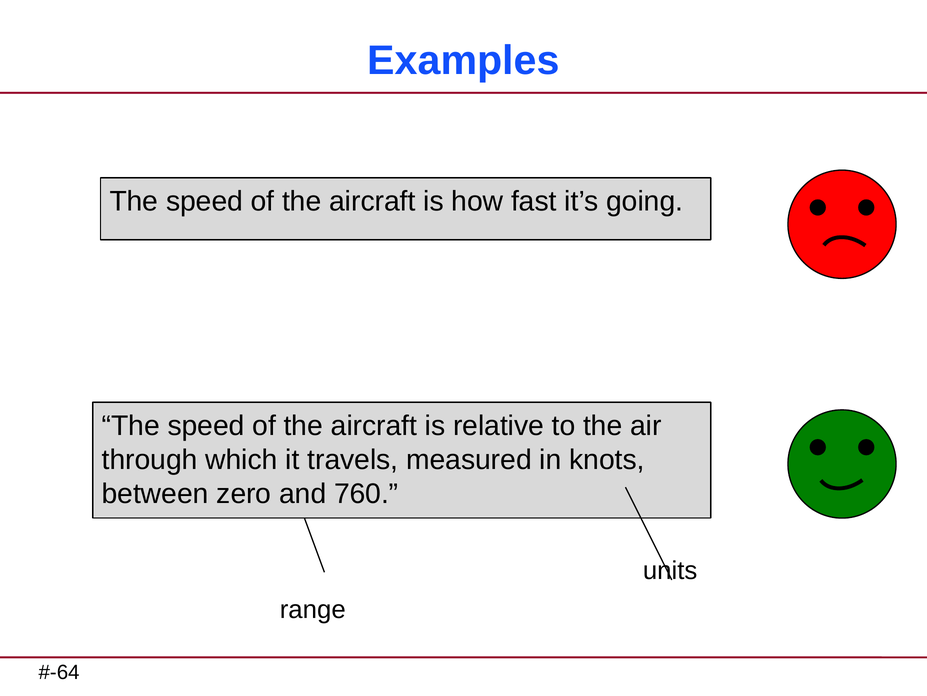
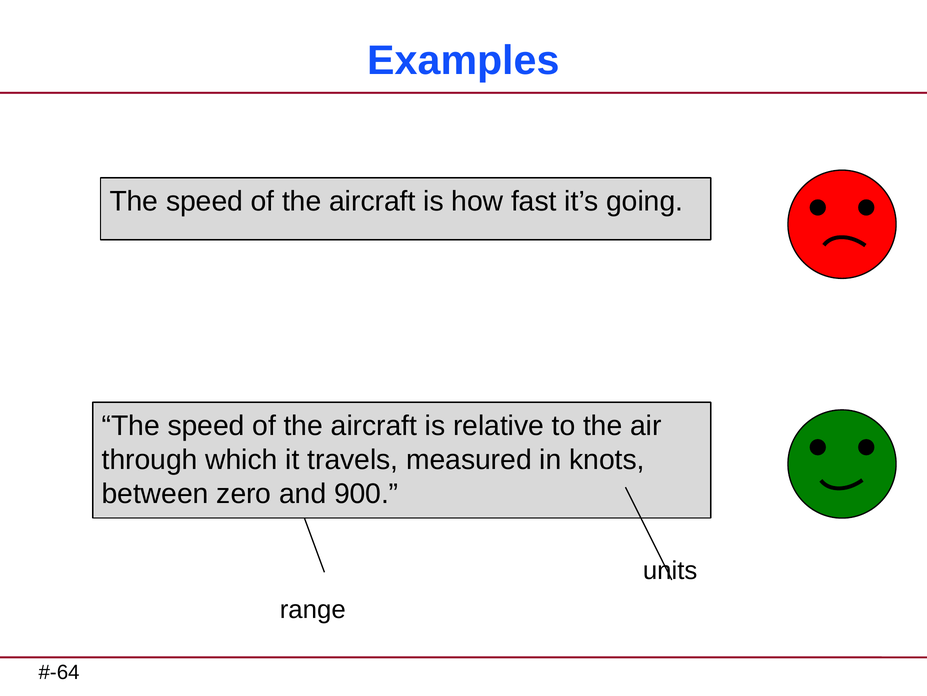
760: 760 -> 900 (366, 493)
